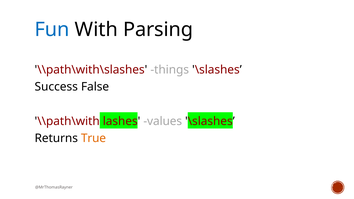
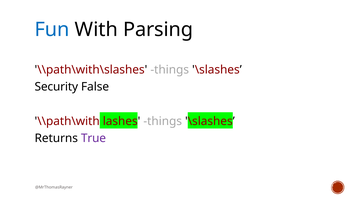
Success: Success -> Security (56, 87)
lashes values: values -> things (163, 121)
True colour: orange -> purple (93, 138)
